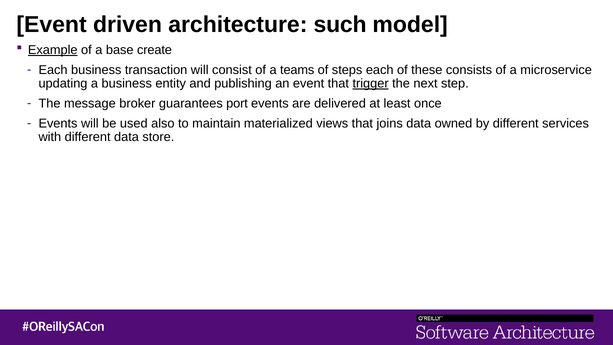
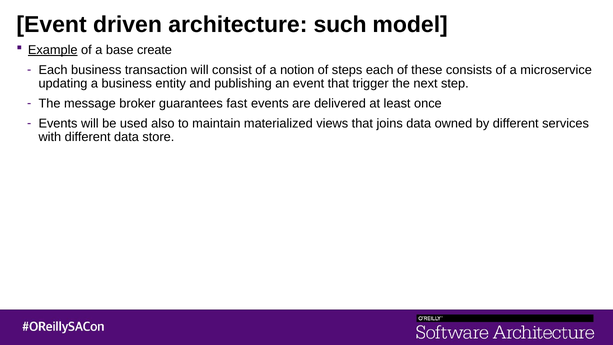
teams: teams -> notion (297, 70)
trigger underline: present -> none (371, 84)
port: port -> fast (237, 103)
